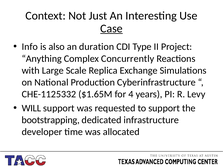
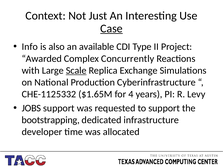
duration: duration -> available (97, 47)
Anything: Anything -> Awarded (42, 59)
Scale underline: none -> present (76, 71)
WILL: WILL -> JOBS (31, 108)
